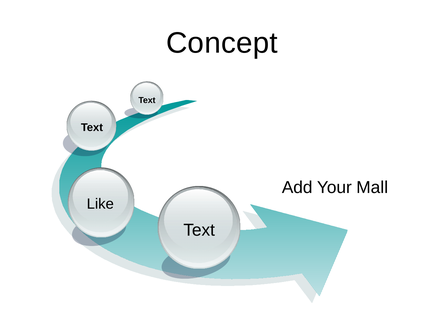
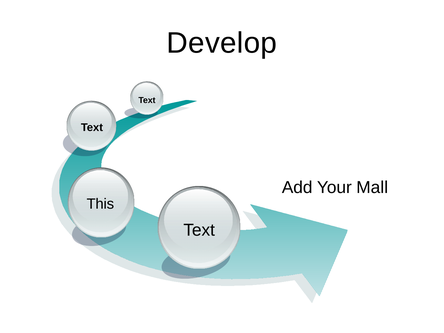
Concept: Concept -> Develop (222, 43)
Like: Like -> This (100, 204)
